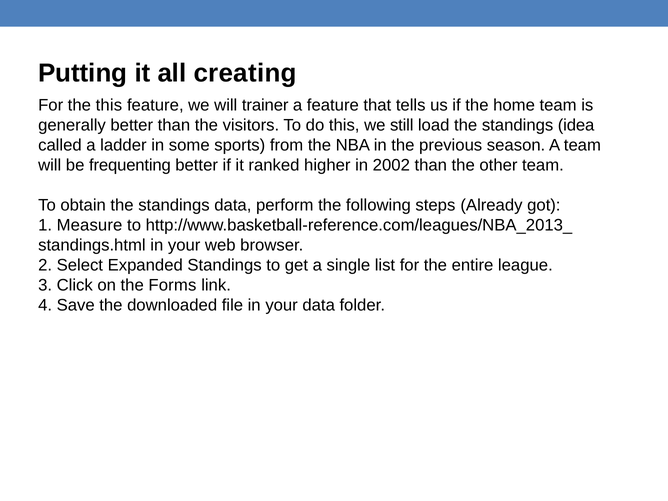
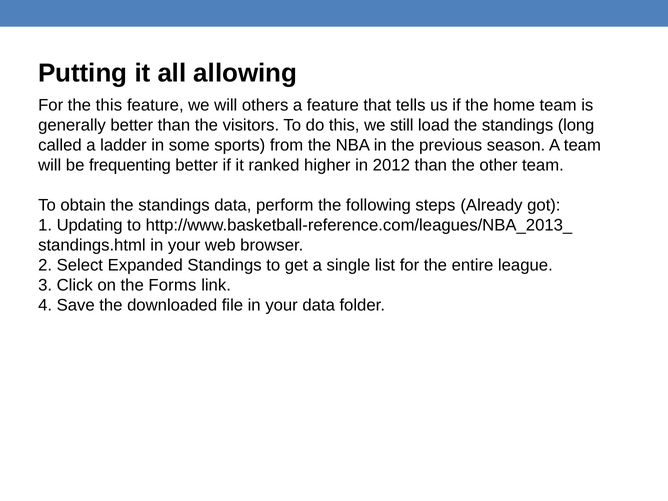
creating: creating -> allowing (245, 73)
trainer: trainer -> others (265, 105)
idea: idea -> long (576, 125)
2002: 2002 -> 2012 (391, 165)
Measure: Measure -> Updating (90, 225)
